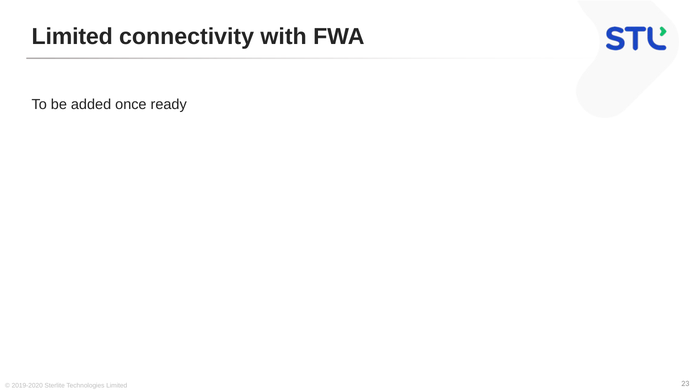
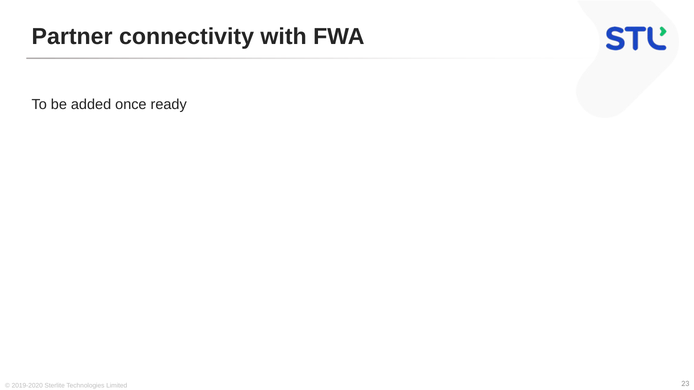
Limited: Limited -> Partner (72, 37)
